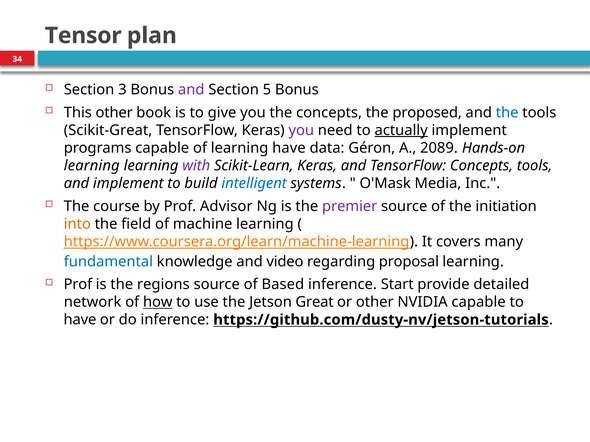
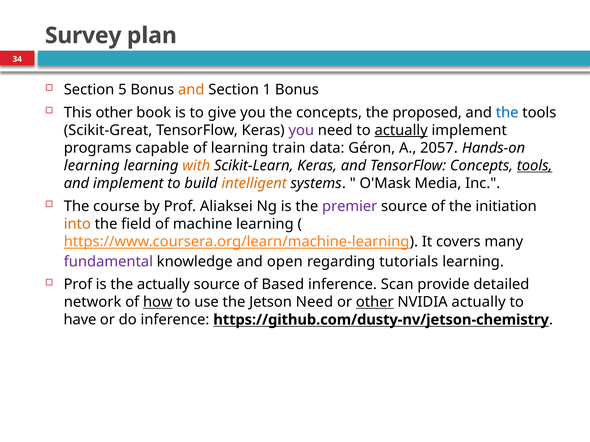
Tensor: Tensor -> Survey (83, 36)
3: 3 -> 5 (122, 90)
and colour: purple -> orange (191, 90)
5: 5 -> 1 (267, 90)
learning have: have -> train (289, 148)
2089: 2089 -> 2057 (439, 148)
with colour: purple -> orange (196, 166)
tools underline: none -> present (535, 166)
intelligent colour: blue -> orange (254, 184)
Advisor: Advisor -> Aliaksei (226, 206)
fundamental colour: blue -> purple (108, 262)
video: video -> open (285, 262)
proposal: proposal -> tutorials (409, 262)
the regions: regions -> actually (163, 285)
Start: Start -> Scan (397, 285)
Jetson Great: Great -> Need (314, 302)
other underline: none -> present (375, 302)
NVIDIA capable: capable -> actually (479, 302)
https://github.com/dusty-nv/jetson-tutorials: https://github.com/dusty-nv/jetson-tutorials -> https://github.com/dusty-nv/jetson-chemistry (381, 320)
